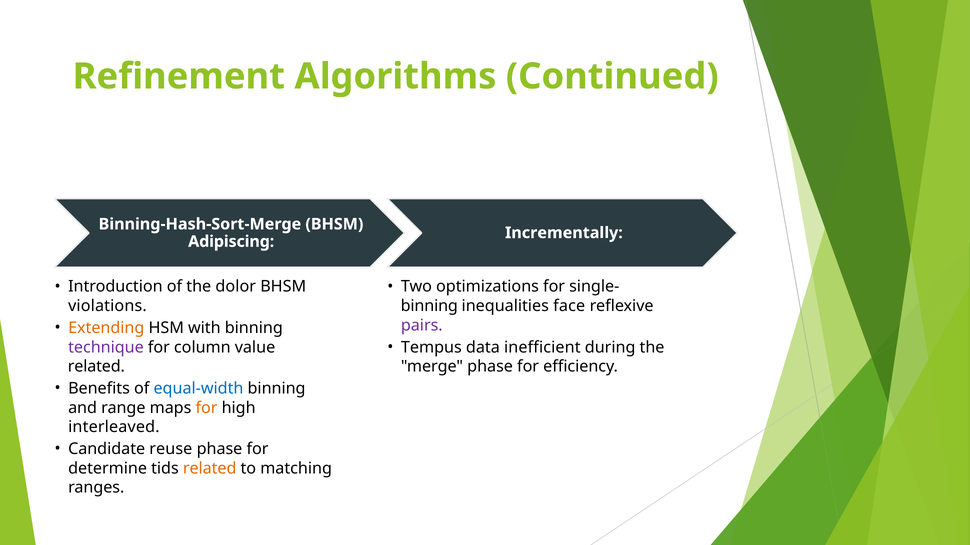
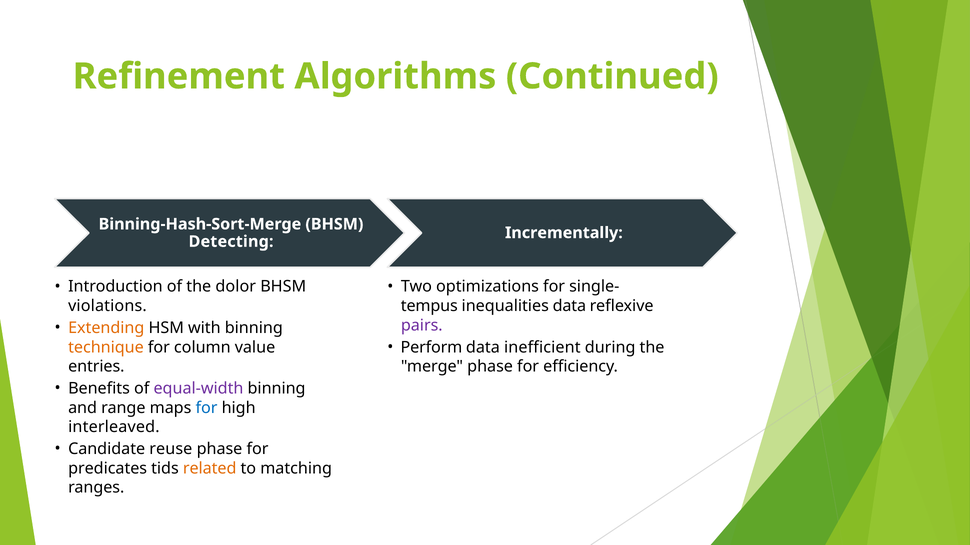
Adipiscing: Adipiscing -> Detecting (231, 242)
binning: binning -> tempus (429, 306)
inequalities face: face -> data (569, 306)
Tempus: Tempus -> Perform (431, 348)
technique colour: purple -> orange (106, 348)
related: related -> entries (96, 367)
equal-width colour: blue -> purple (198, 389)
for colour: orange -> blue (206, 408)
determine: determine -> predicates (108, 469)
